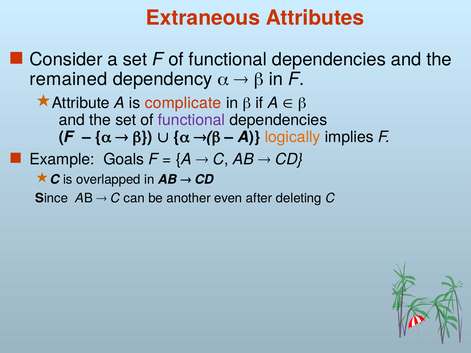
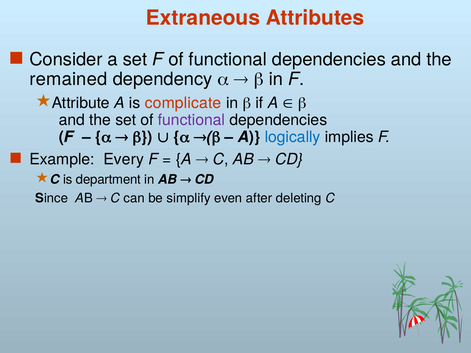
logically colour: orange -> blue (293, 137)
Goals: Goals -> Every (124, 159)
overlapped: overlapped -> department (108, 180)
another: another -> simplify (189, 198)
